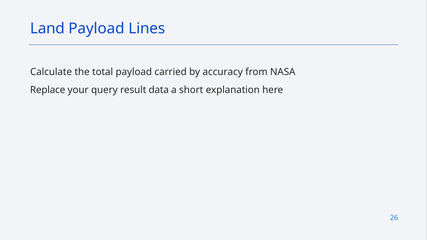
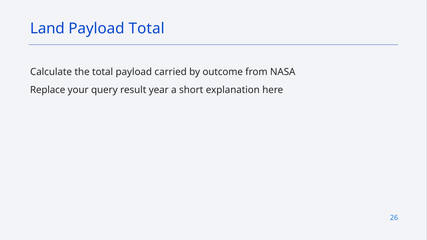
Payload Lines: Lines -> Total (147, 29)
accuracy: accuracy -> outcome (223, 72)
data: data -> year (159, 90)
